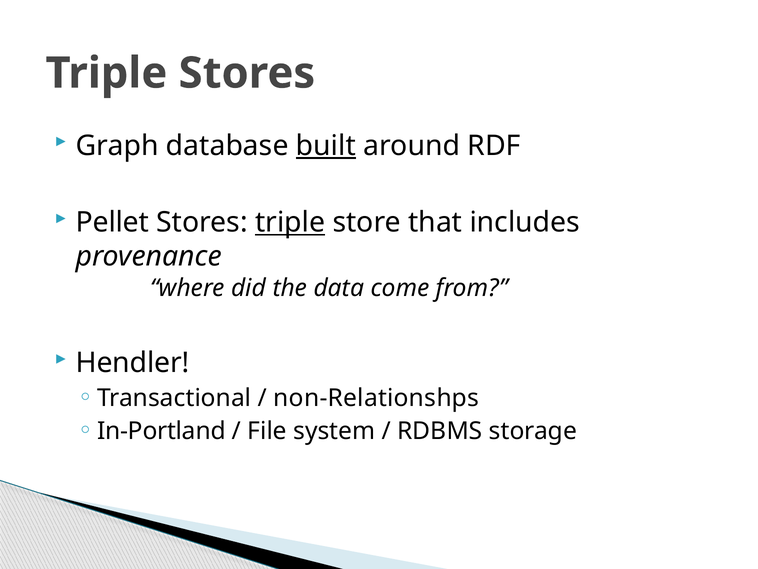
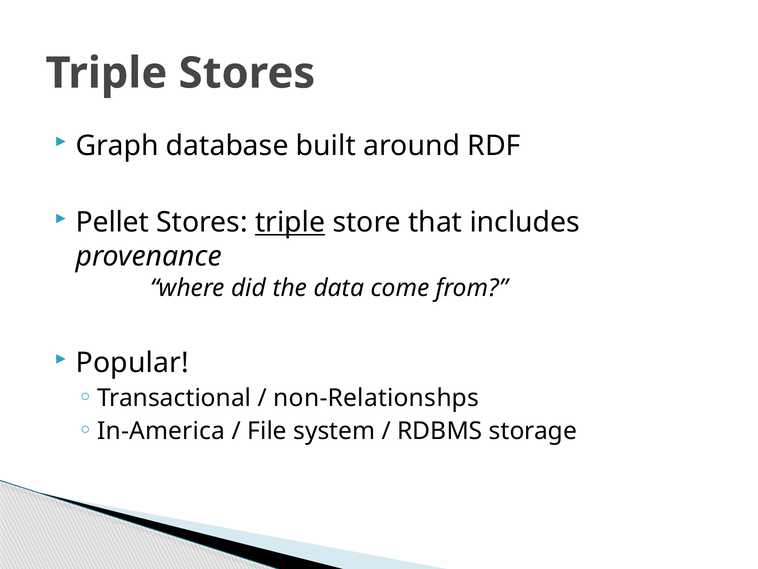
built underline: present -> none (326, 146)
Hendler: Hendler -> Popular (132, 363)
In-Portland: In-Portland -> In-America (161, 431)
